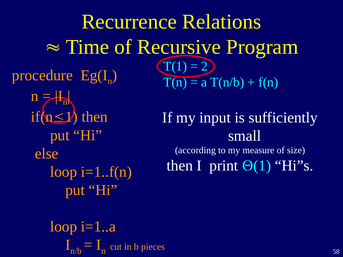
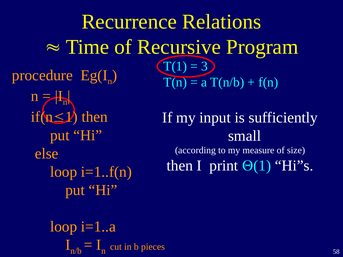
2: 2 -> 3 (205, 66)
